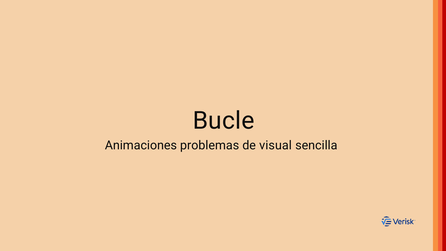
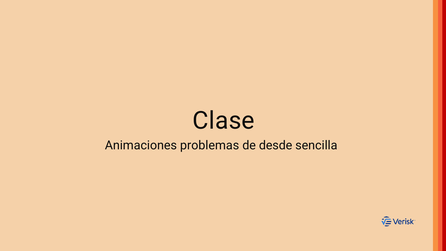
Bucle: Bucle -> Clase (224, 121)
visual: visual -> desde (276, 145)
